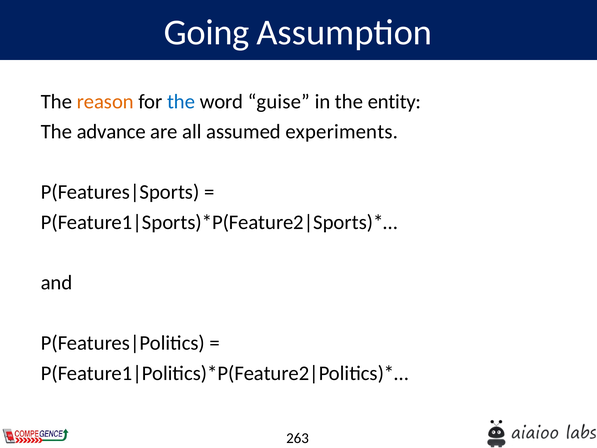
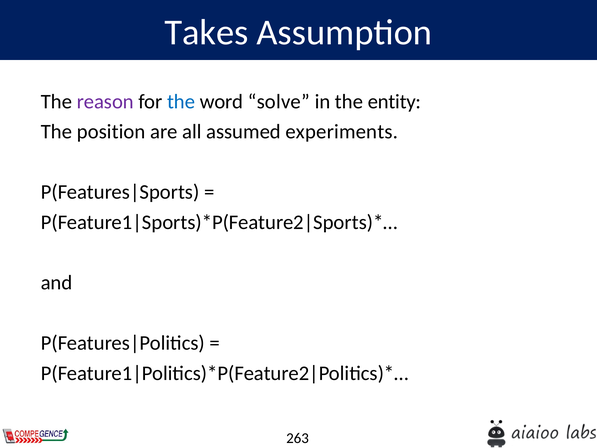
Going: Going -> Takes (206, 33)
reason colour: orange -> purple (105, 101)
guise: guise -> solve (279, 101)
advance: advance -> position (111, 132)
